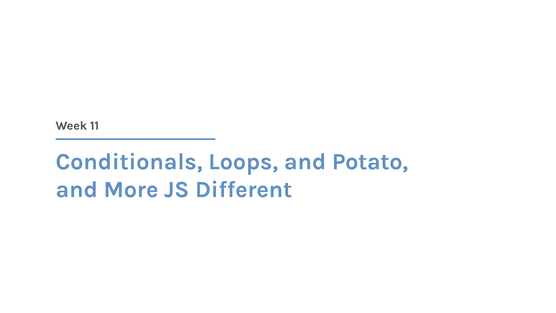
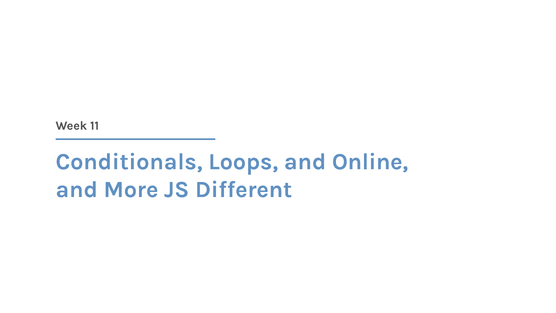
Potato: Potato -> Online (370, 161)
